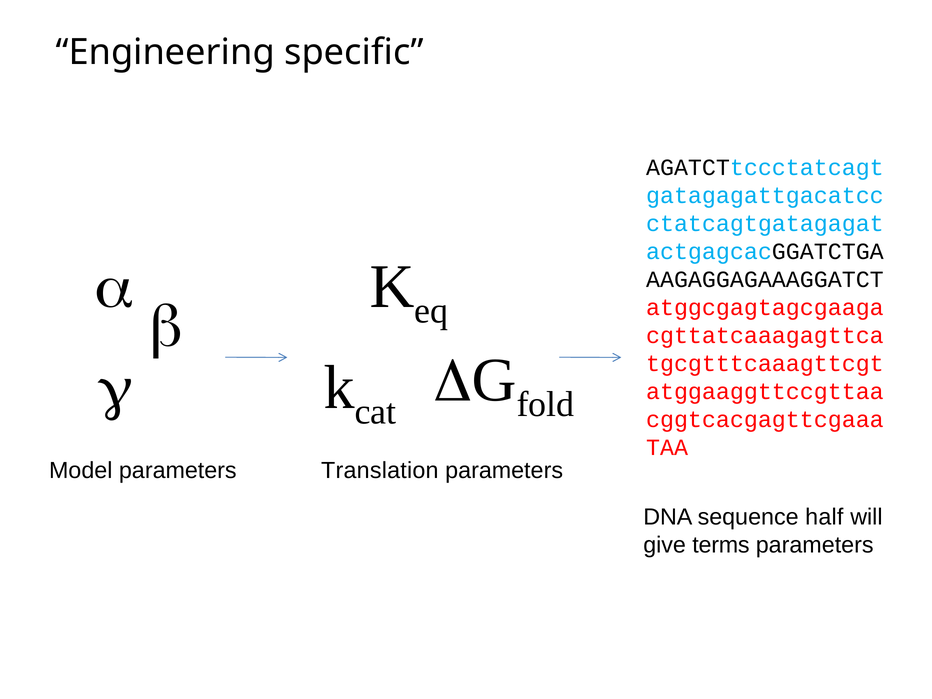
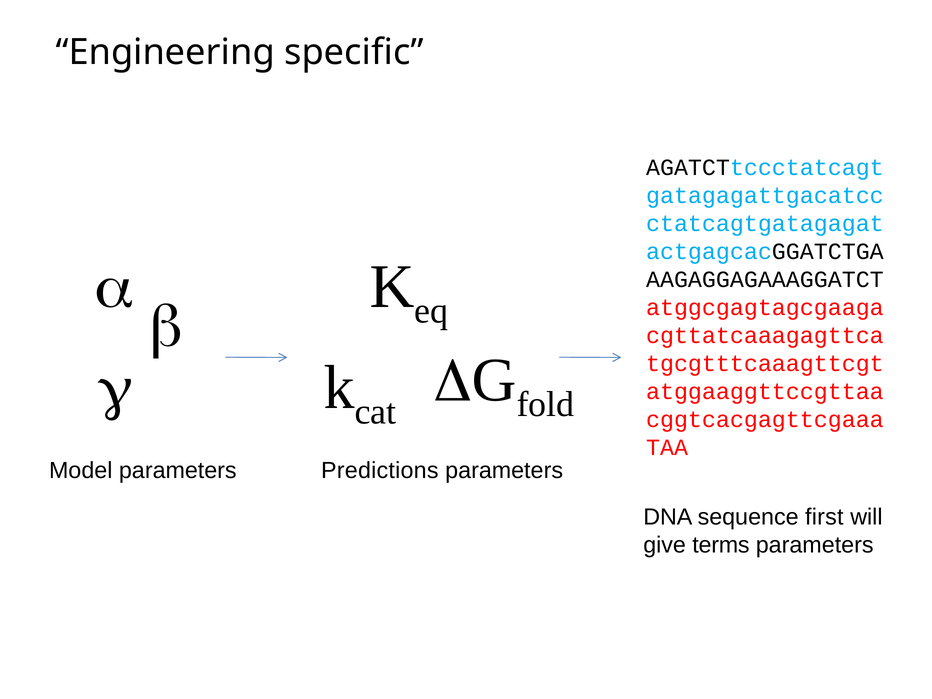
Translation: Translation -> Predictions (380, 471)
half: half -> first (824, 517)
